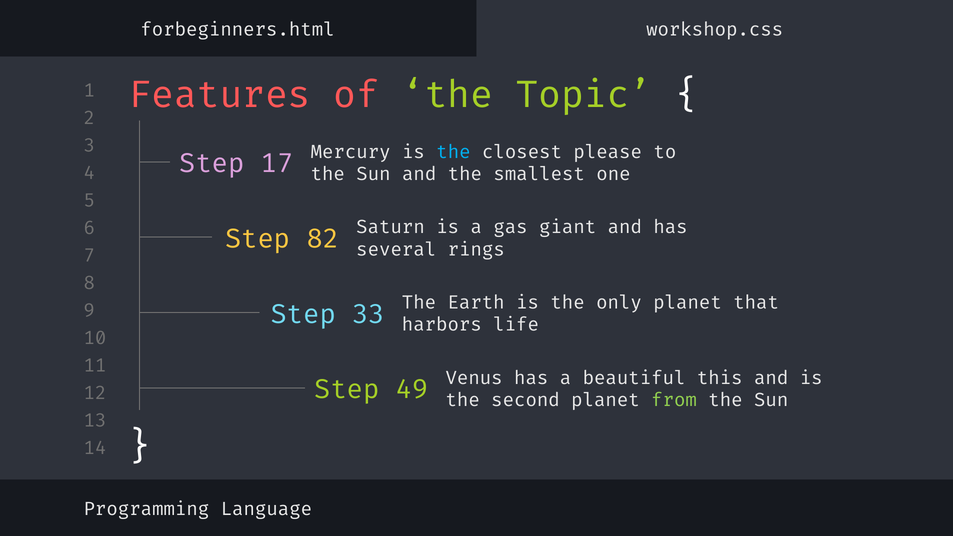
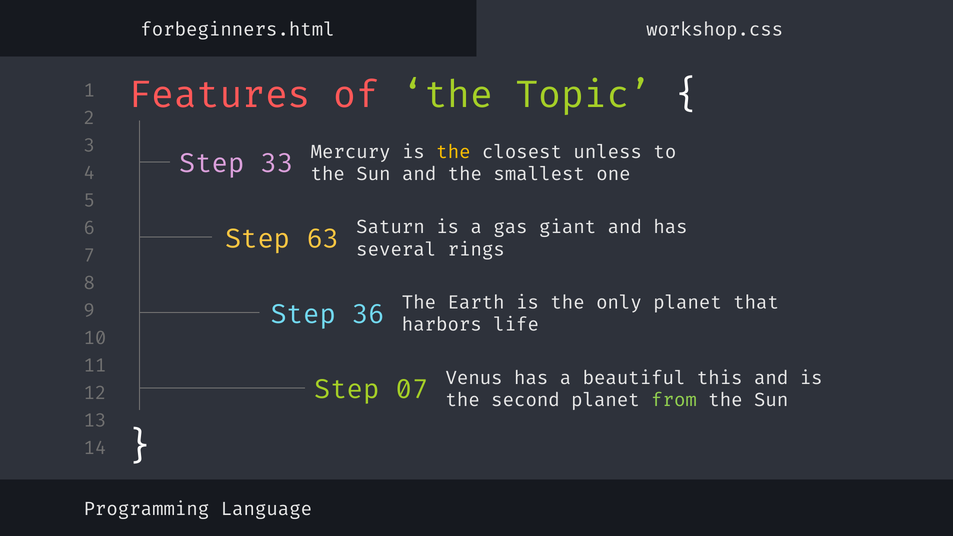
17: 17 -> 33 (277, 164)
the colour: light blue -> yellow (453, 152)
please: please -> unless (608, 152)
82: 82 -> 63 (323, 239)
33: 33 -> 36 (368, 314)
49: 49 -> 07 (412, 390)
